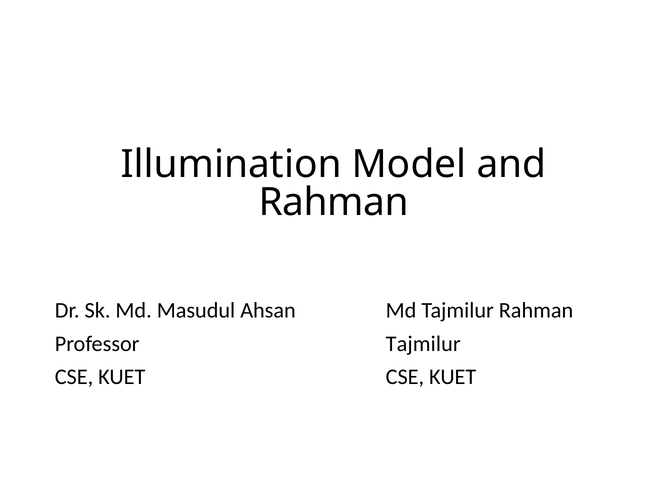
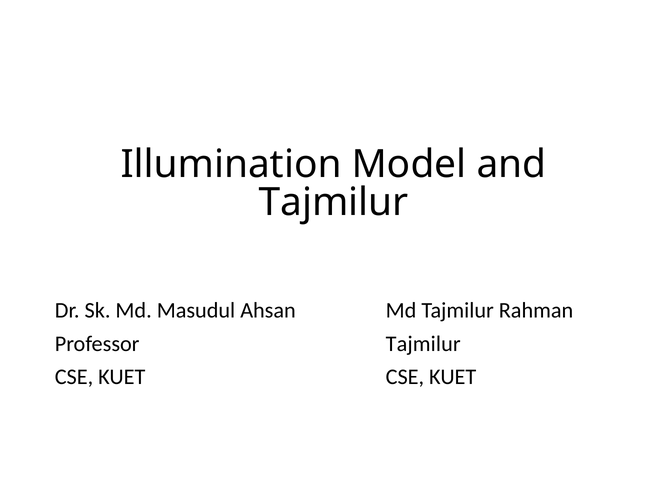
Rahman: Rahman -> Tajmilur (334, 202)
